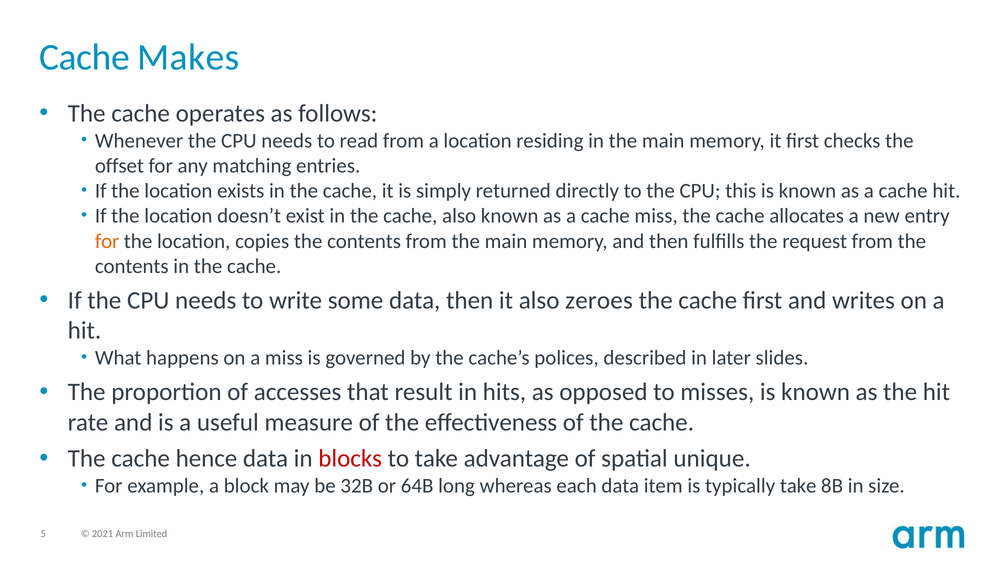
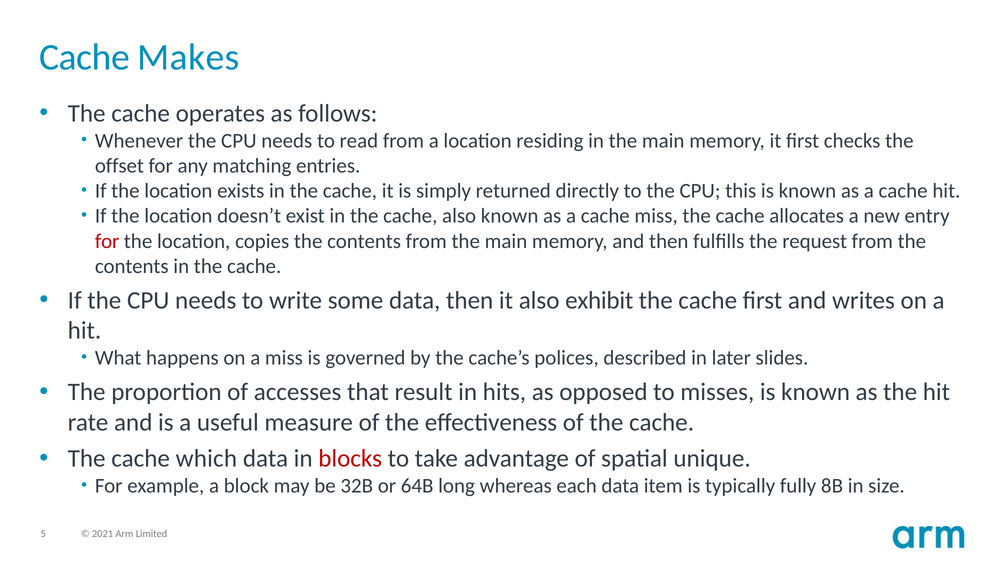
for colour: orange -> red (107, 241)
zeroes: zeroes -> exhibit (599, 300)
hence: hence -> which (206, 458)
typically take: take -> fully (798, 486)
